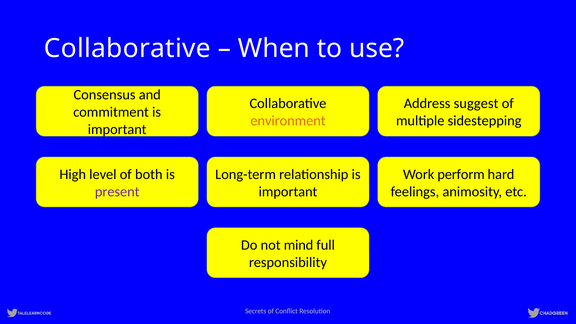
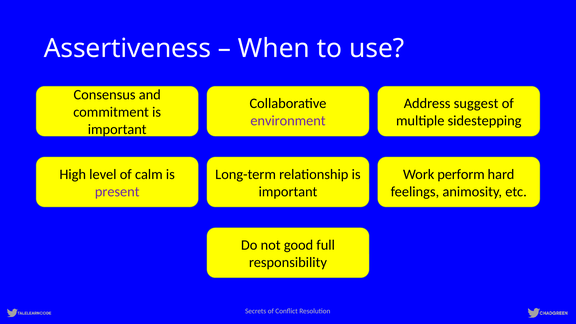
Collaborative: Collaborative -> Assertiveness (128, 48)
environment colour: orange -> purple (288, 121)
both: both -> calm (149, 174)
mind: mind -> good (299, 245)
